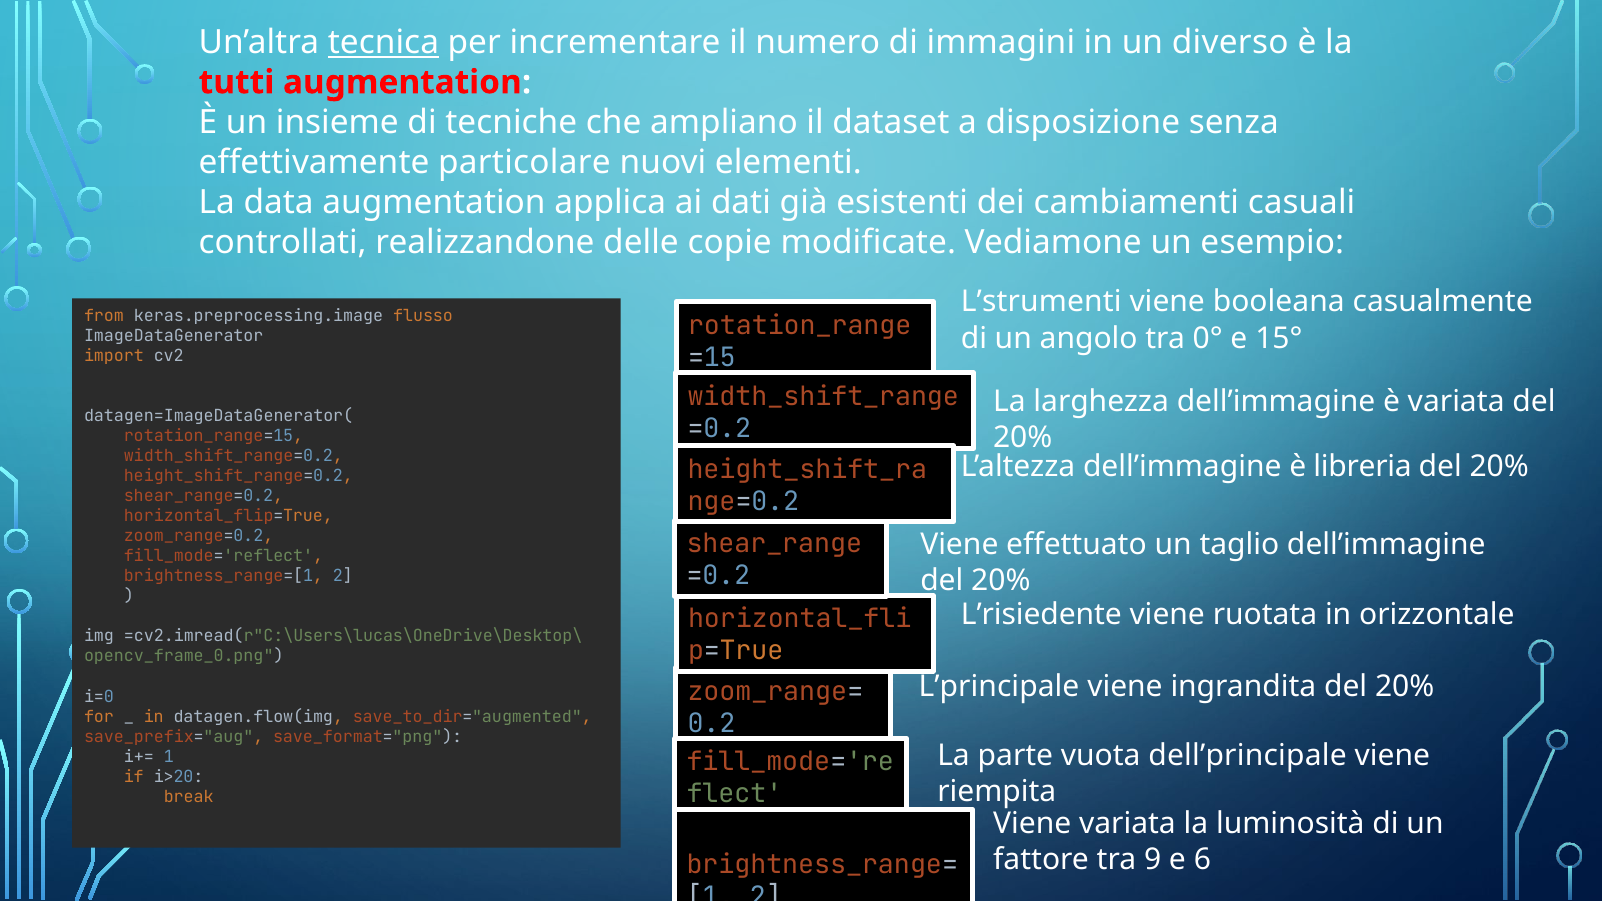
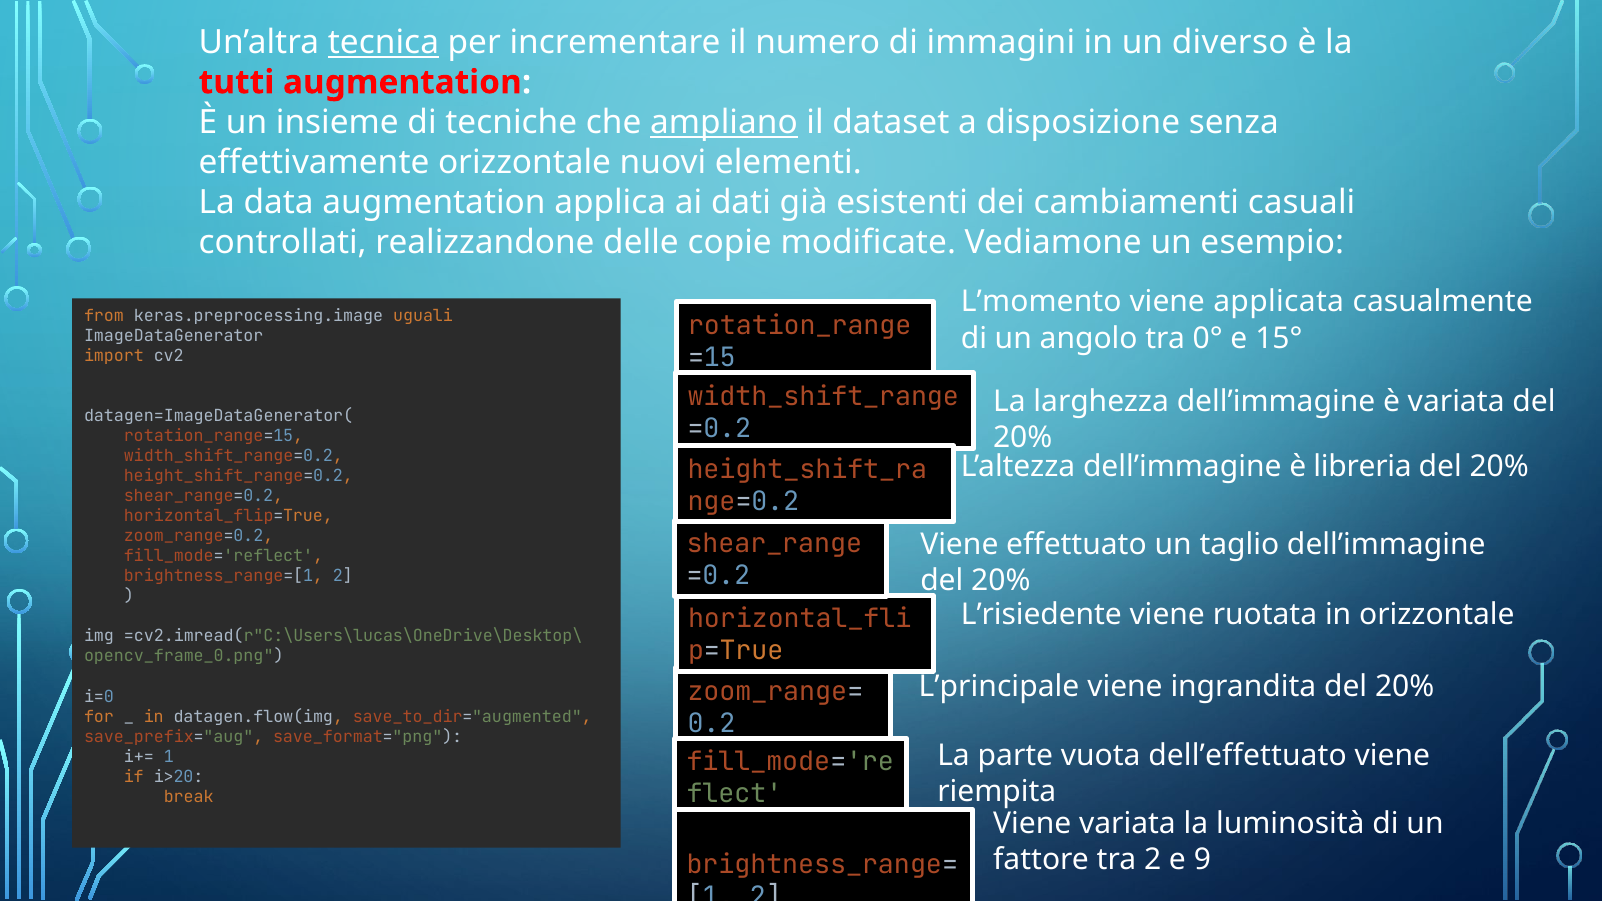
ampliano underline: none -> present (724, 122)
effettivamente particolare: particolare -> orizzontale (525, 162)
L’strumenti: L’strumenti -> L’momento (1041, 302)
booleana: booleana -> applicata (1279, 302)
flusso: flusso -> uguali (423, 316)
dell’principale: dell’principale -> dell’effettuato (1248, 755)
tra 9: 9 -> 2 (1153, 860)
6: 6 -> 9 (1202, 860)
